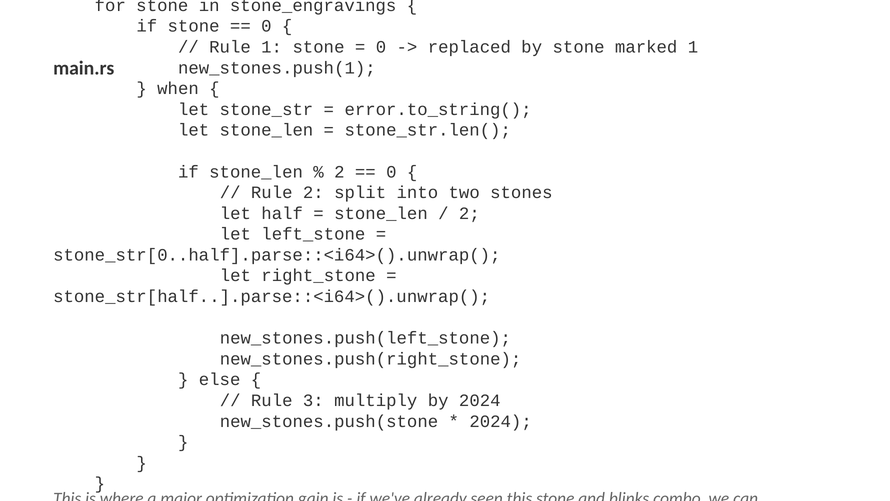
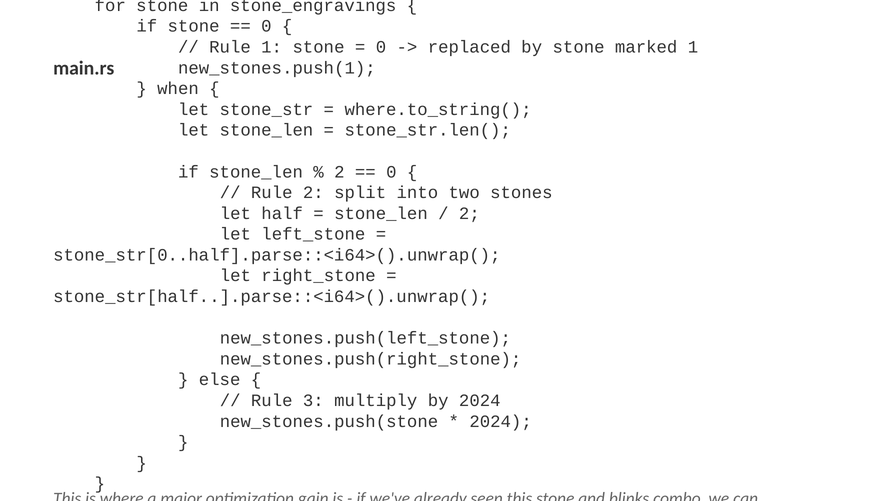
error.to_string(: error.to_string( -> where.to_string( (438, 109)
